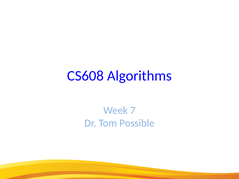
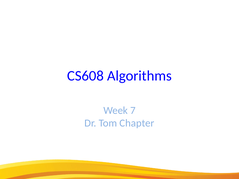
Possible: Possible -> Chapter (137, 123)
